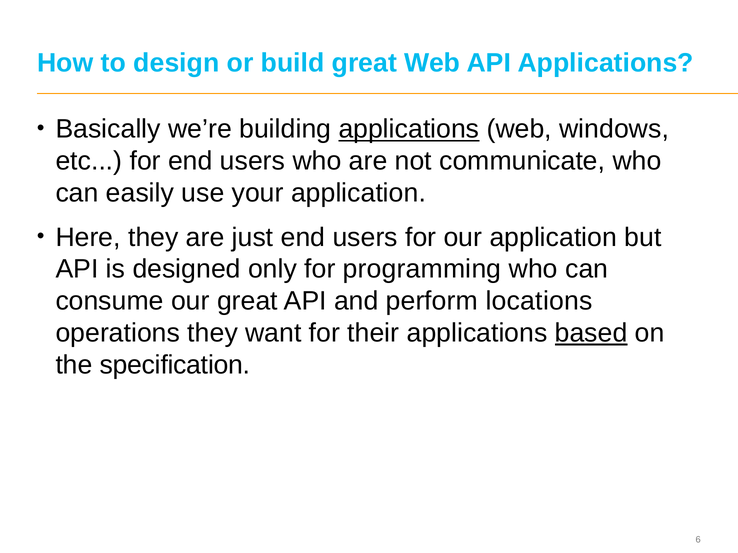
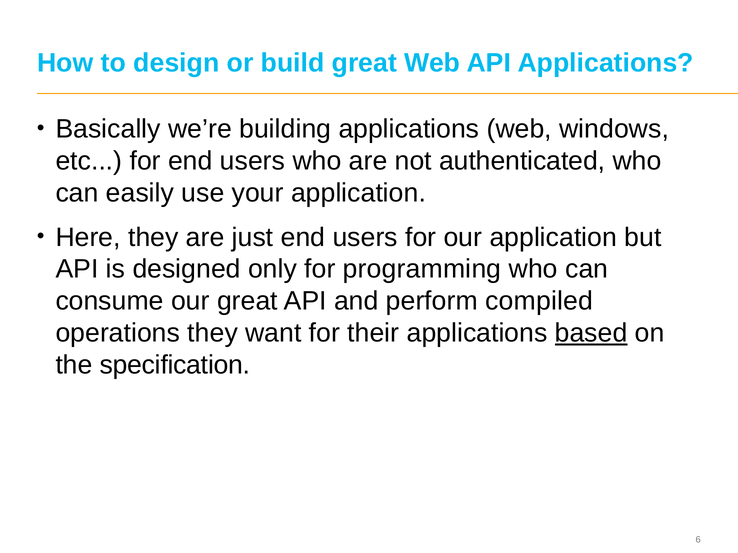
applications underline: present -> none (409, 129)
communicate: communicate -> authenticated (522, 161)
locations: locations -> compiled (539, 301)
